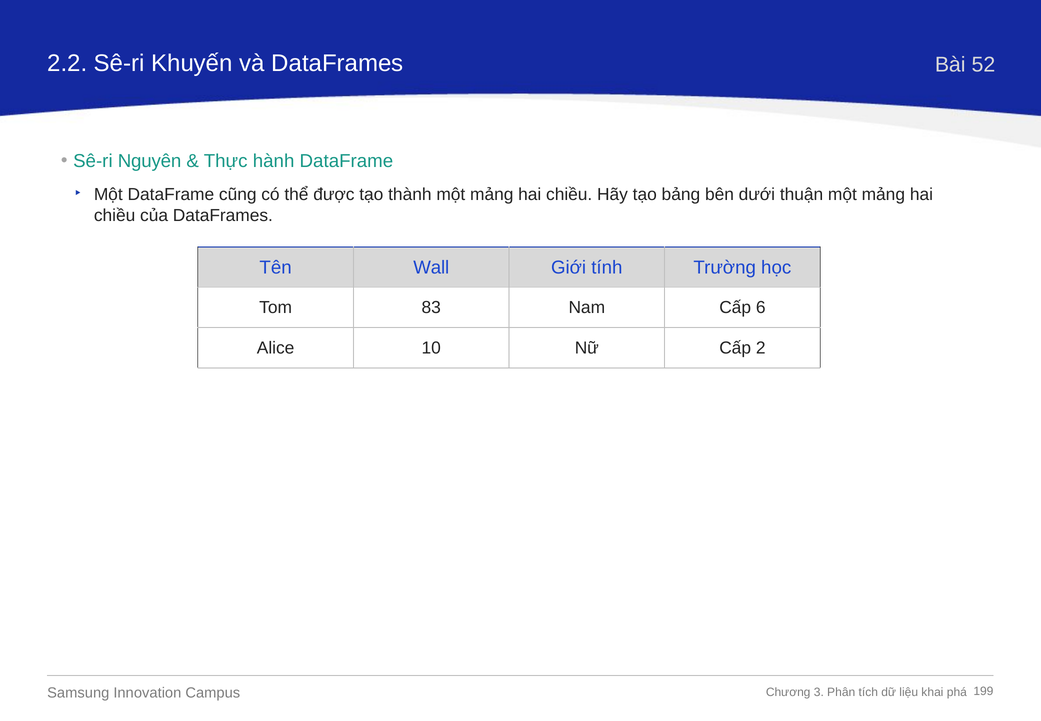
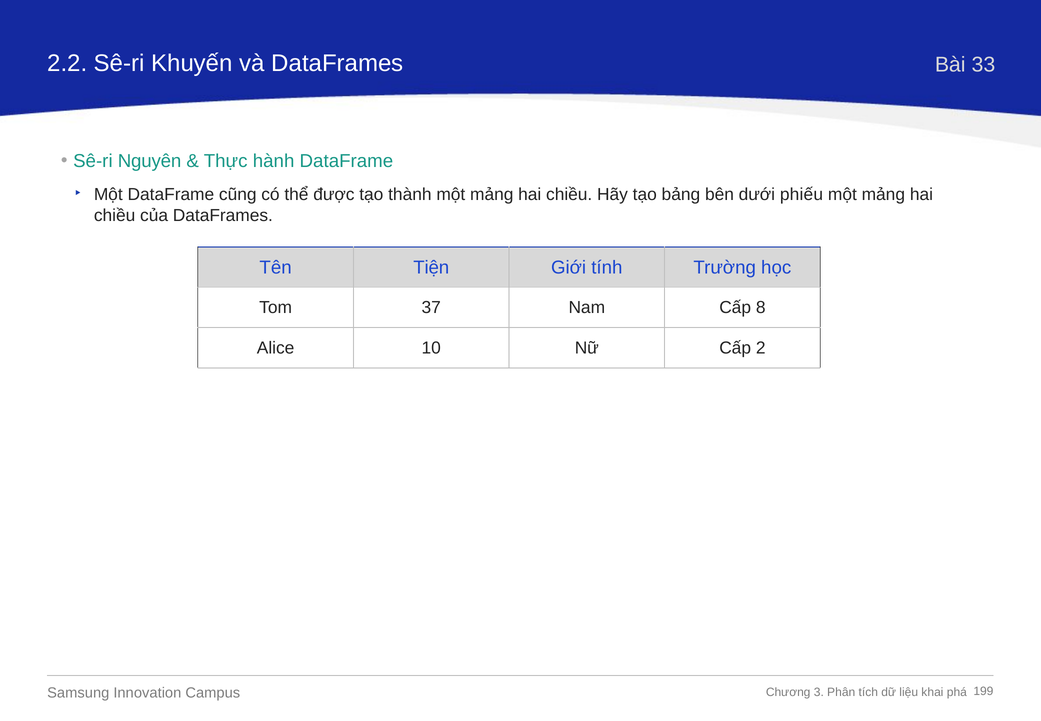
52: 52 -> 33 (983, 65)
thuận: thuận -> phiếu (801, 194)
Wall: Wall -> Tiện (431, 267)
83: 83 -> 37 (431, 308)
6: 6 -> 8 (761, 308)
